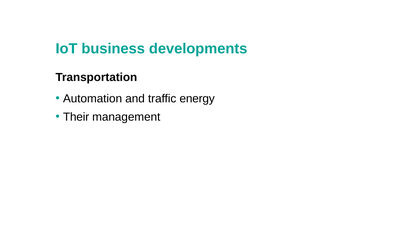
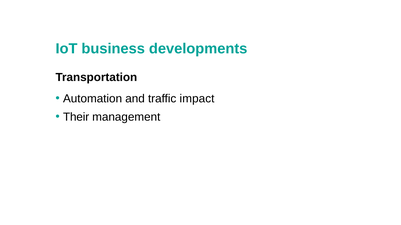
energy: energy -> impact (197, 99)
